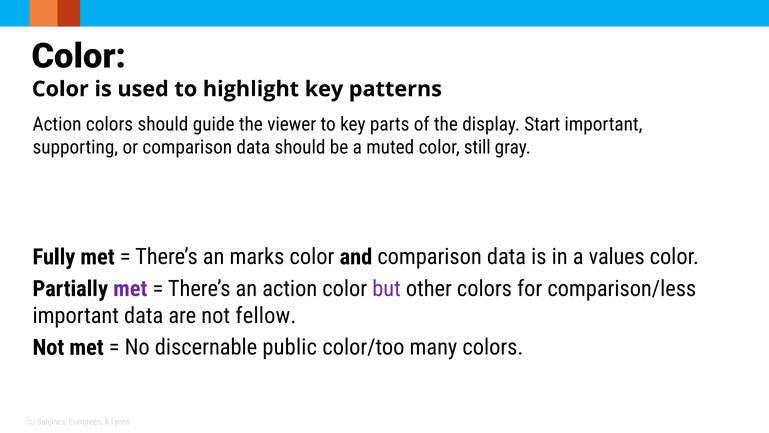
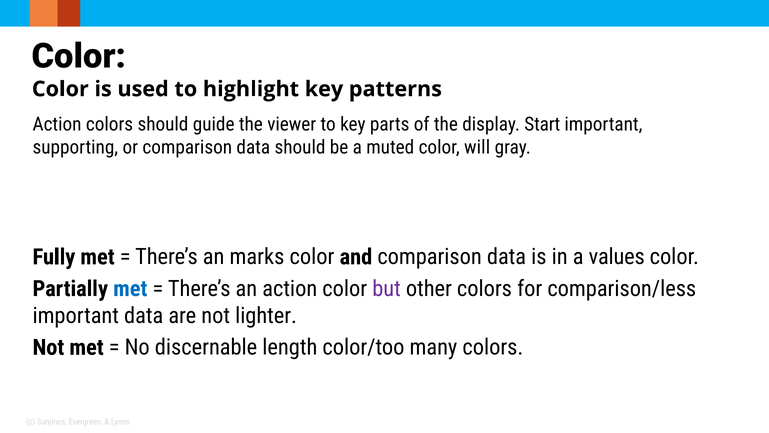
still: still -> will (477, 147)
met colour: purple -> blue (130, 288)
fellow: fellow -> lighter (266, 315)
public: public -> length (290, 347)
